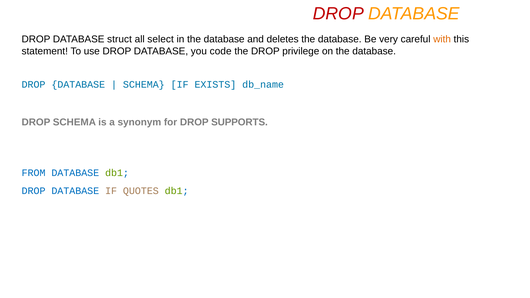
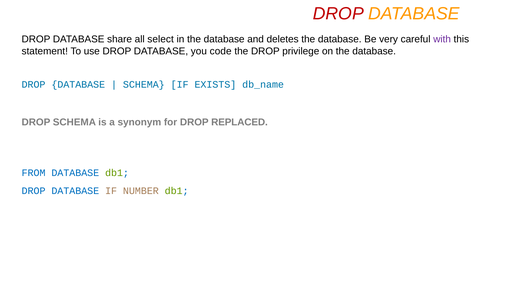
struct: struct -> share (120, 39)
with colour: orange -> purple (442, 39)
SUPPORTS: SUPPORTS -> REPLACED (239, 122)
QUOTES: QUOTES -> NUMBER (141, 191)
